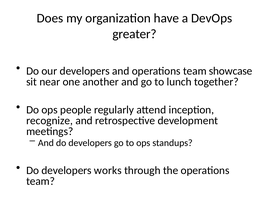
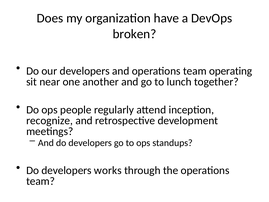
greater: greater -> broken (134, 34)
showcase: showcase -> operating (231, 71)
